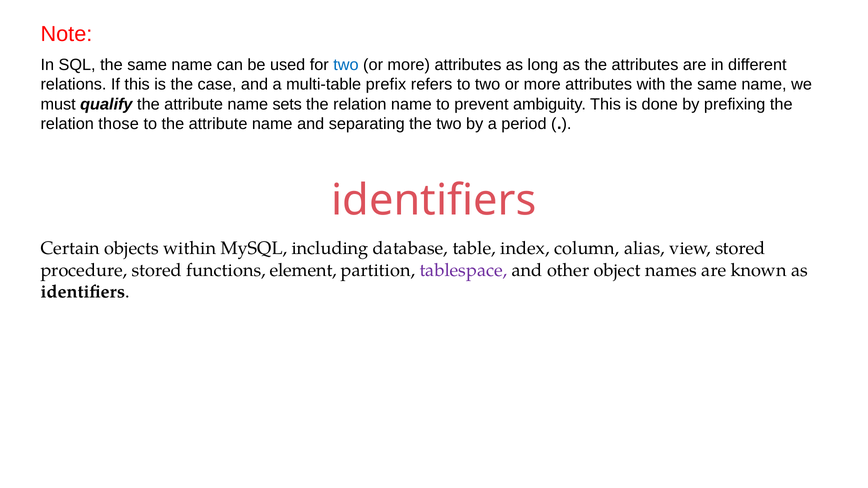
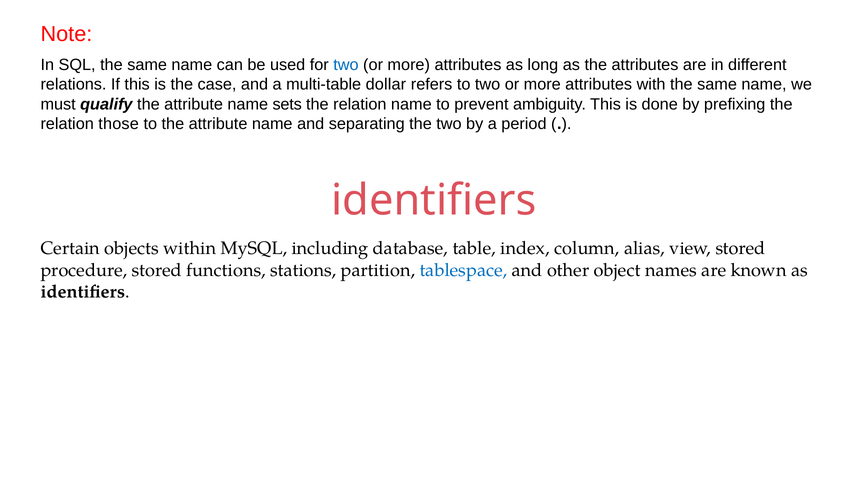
prefix: prefix -> dollar (386, 85)
element: element -> stations (303, 270)
tablespace colour: purple -> blue (463, 270)
